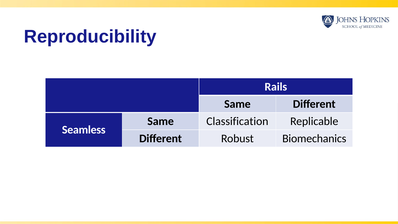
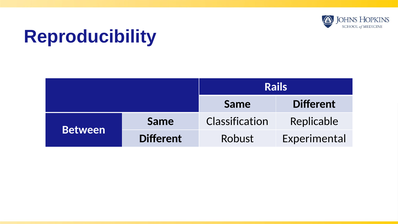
Seamless: Seamless -> Between (84, 130)
Biomechanics: Biomechanics -> Experimental (314, 138)
